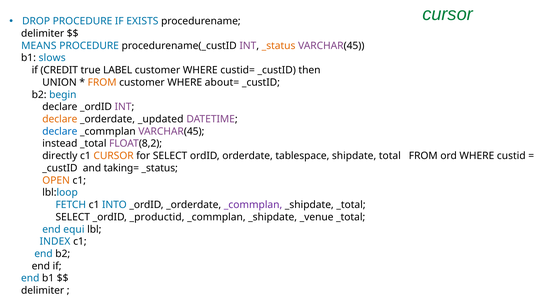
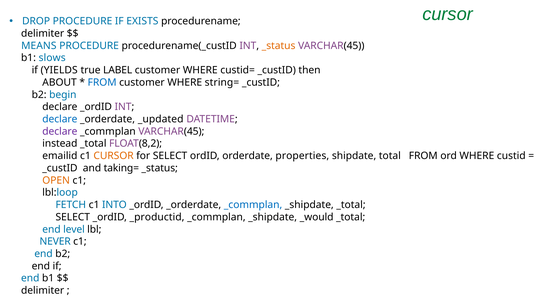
CREDIT: CREDIT -> YIELDS (59, 70)
UNION: UNION -> ABOUT (59, 83)
FROM colour: orange -> blue (102, 83)
about=: about= -> string= (222, 83)
declare colour: orange -> blue (60, 119)
declare colour: blue -> purple (60, 132)
directly: directly -> emailid (60, 156)
tablespace: tablespace -> properties (302, 156)
_commplan colour: purple -> blue (253, 205)
_venue: _venue -> _would (317, 217)
equi: equi -> level (74, 230)
INDEX: INDEX -> NEVER (55, 242)
